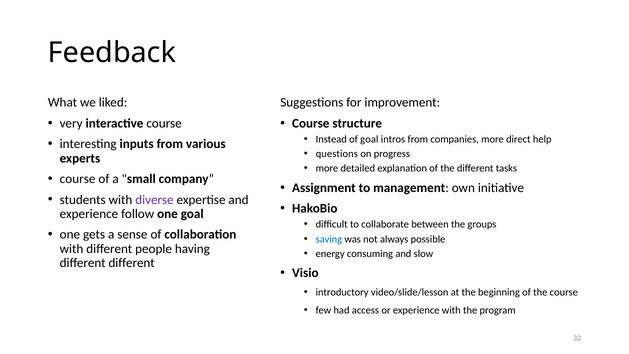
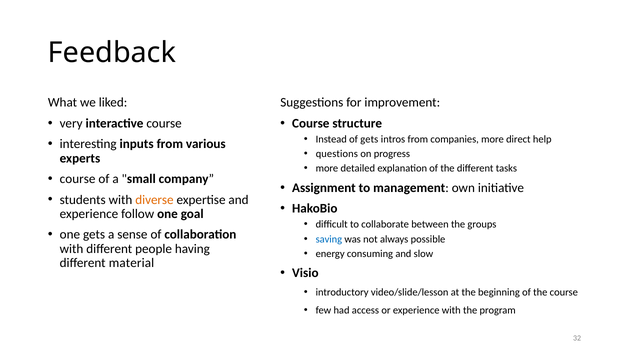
of goal: goal -> gets (369, 139)
diverse colour: purple -> orange (154, 200)
different different: different -> material (131, 263)
